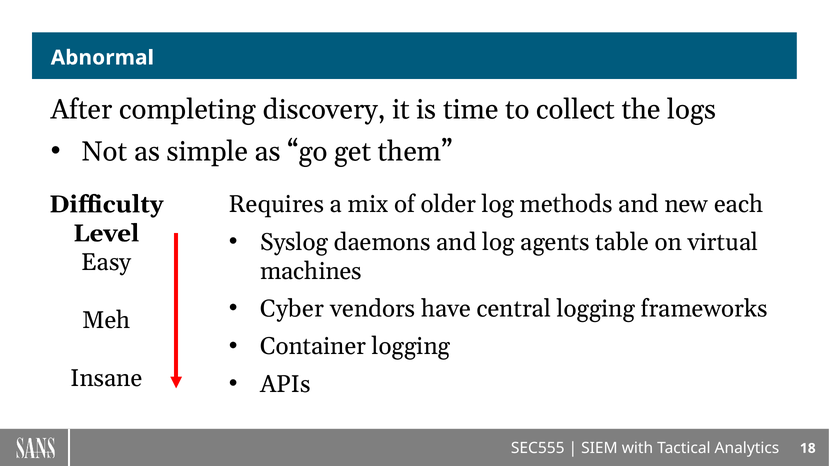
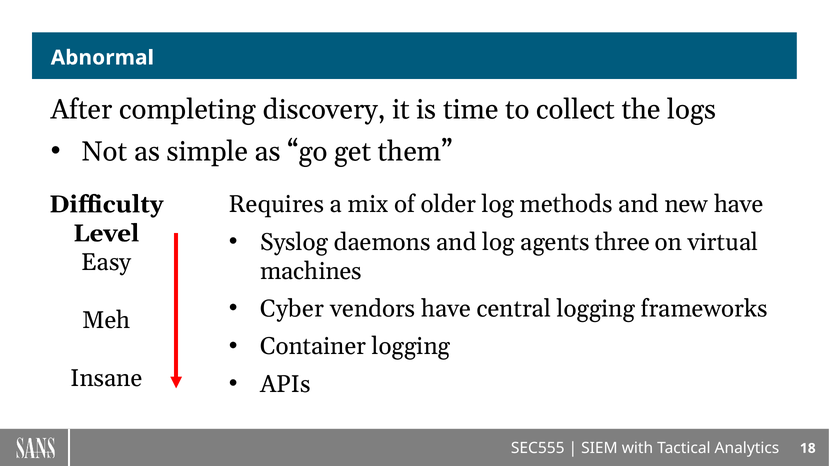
new each: each -> have (739, 205)
table: table -> three (622, 242)
